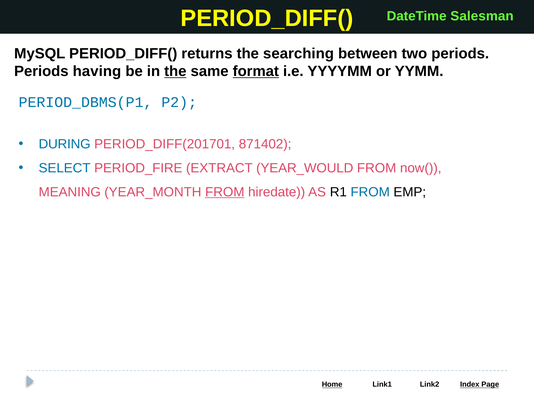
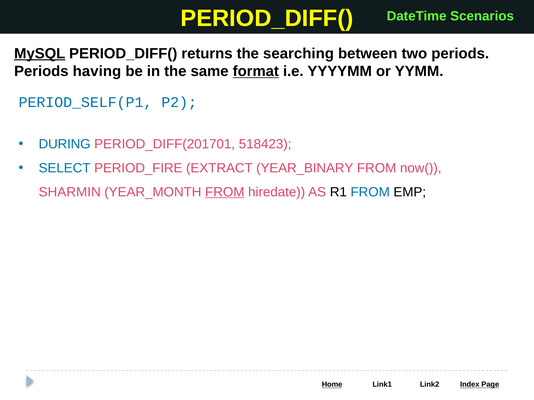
Salesman: Salesman -> Scenarios (482, 16)
MySQL underline: none -> present (40, 54)
the underline: present -> none (175, 71)
PERIOD_DBMS(P1: PERIOD_DBMS(P1 -> PERIOD_SELF(P1 (86, 102)
871402: 871402 -> 518423 (265, 144)
YEAR_WOULD: YEAR_WOULD -> YEAR_BINARY (305, 168)
MEANING: MEANING -> SHARMIN (70, 192)
